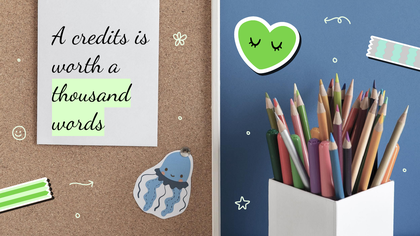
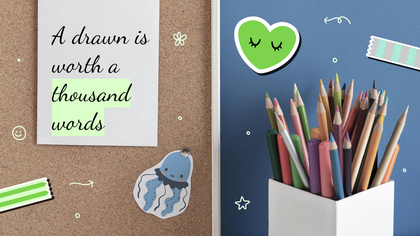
credits: credits -> drawn (101, 36)
